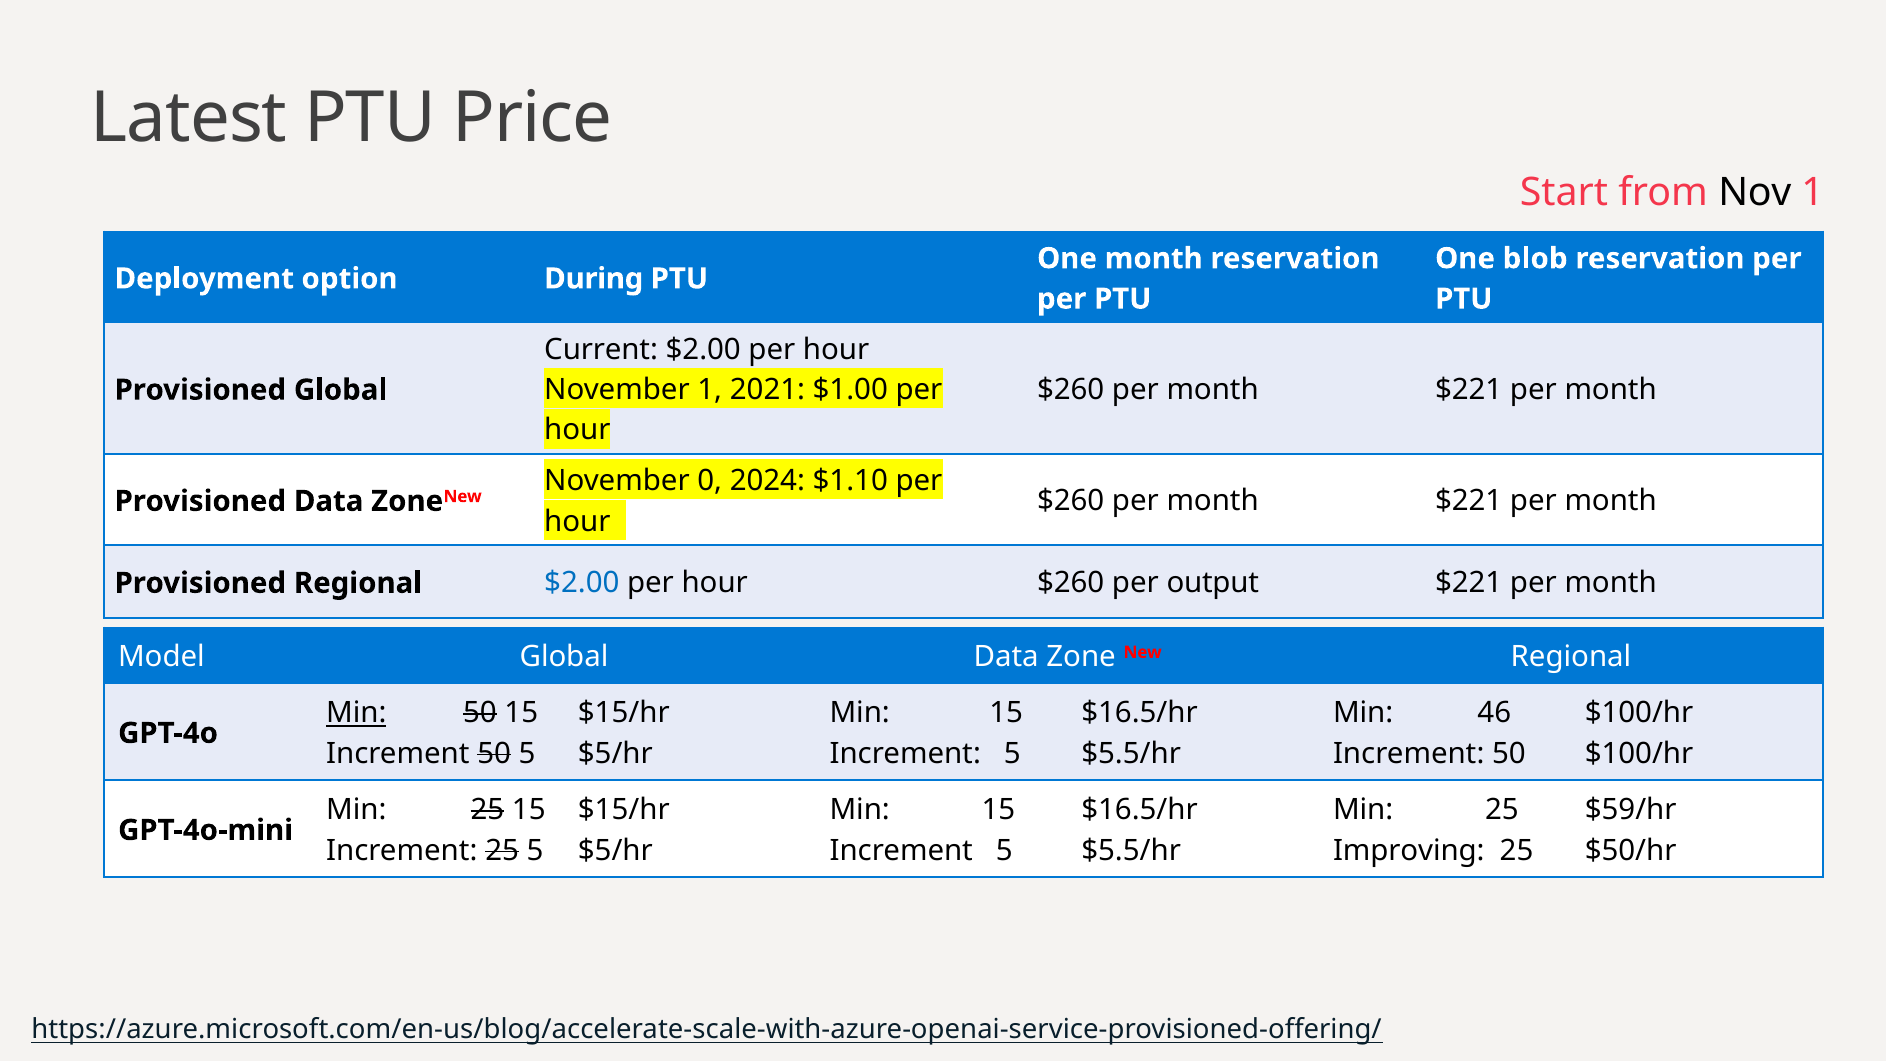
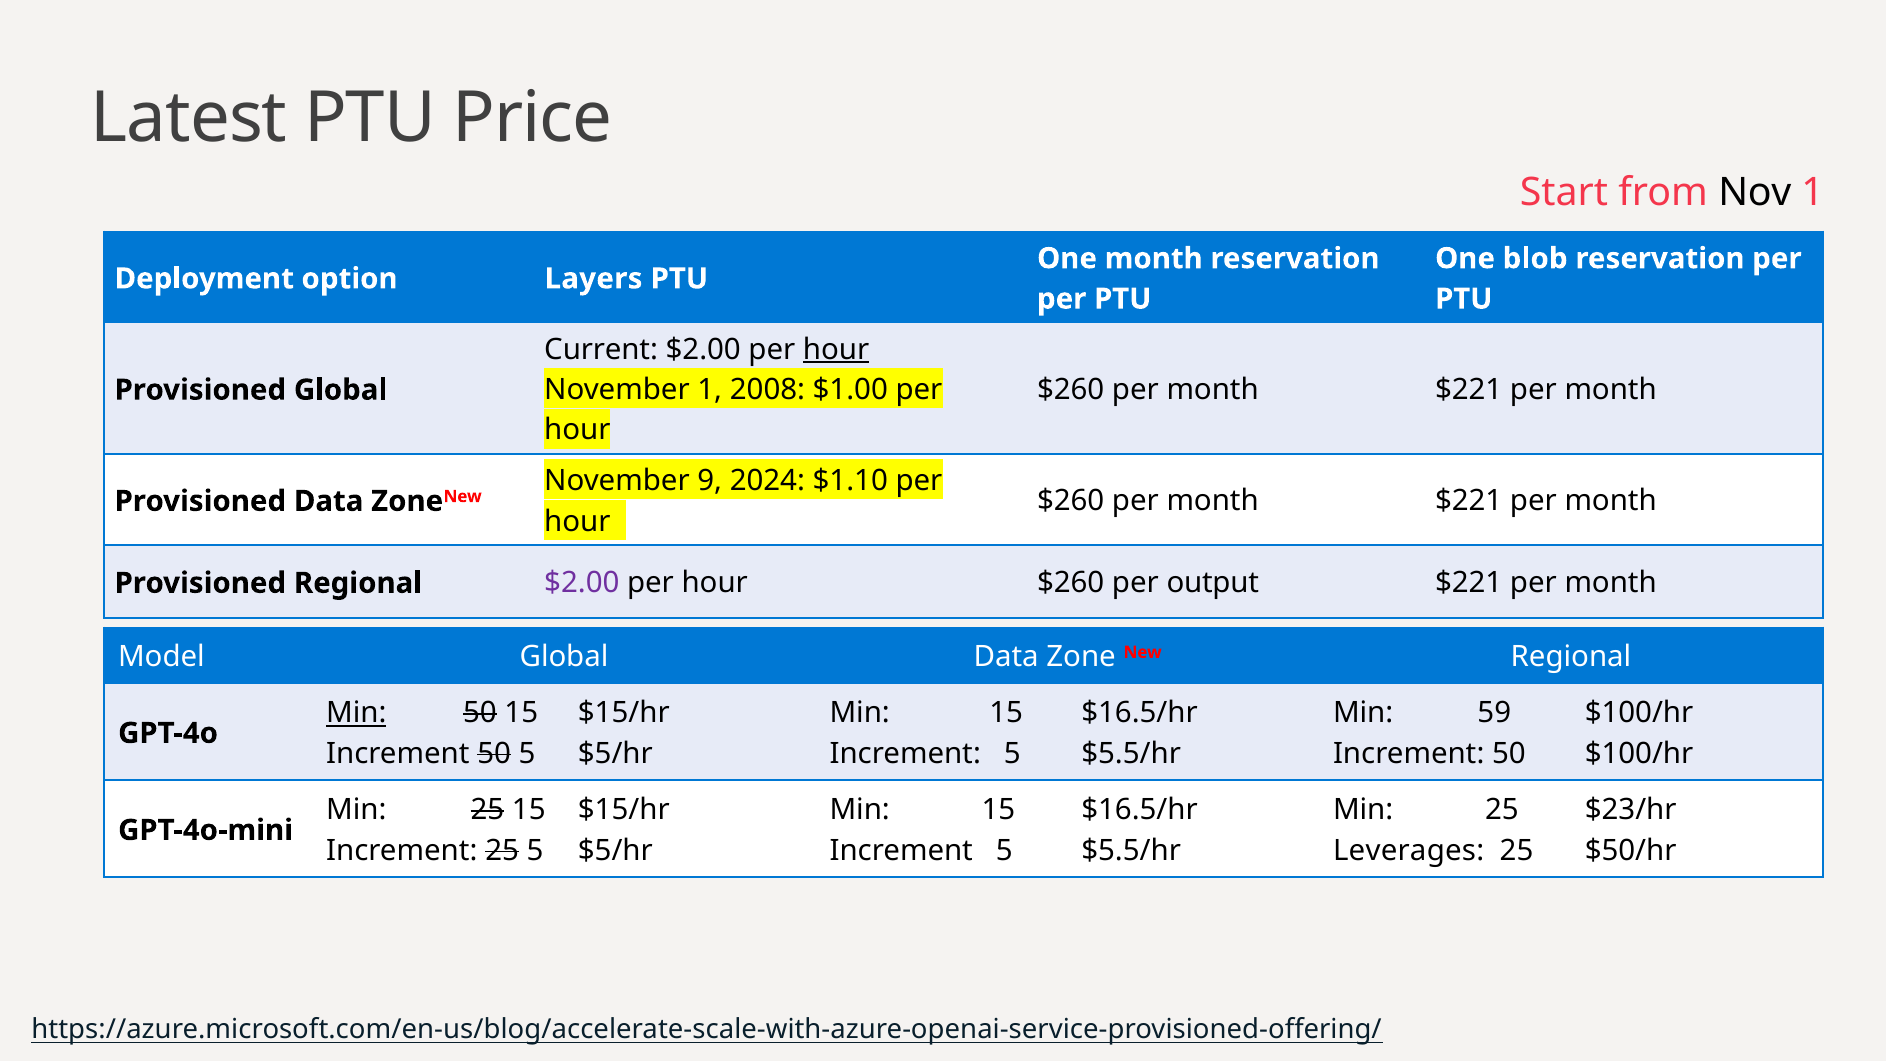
During: During -> Layers (593, 279)
hour underline: none -> present (836, 350)
2021: 2021 -> 2008 (767, 390)
0: 0 -> 9 (710, 481)
$2.00 colour: blue -> purple (582, 583)
46: 46 -> 59 (1494, 713)
$59/hr: $59/hr -> $23/hr (1631, 810)
Improving: Improving -> Leverages (1409, 850)
